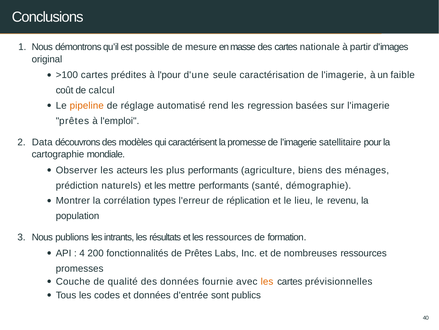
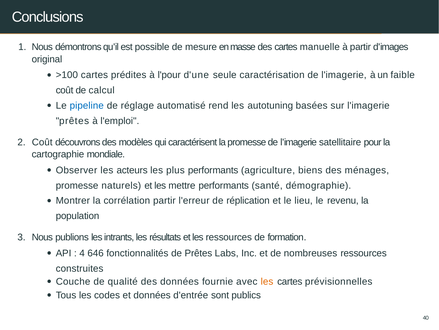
nationale: nationale -> manuelle (320, 47)
pipeline colour: orange -> blue (87, 106)
regression: regression -> autotuning (270, 106)
Data: Data -> Coût (42, 142)
prédiction: prédiction -> promesse (77, 185)
corrélation types: types -> partir (164, 201)
200: 200 -> 646 (96, 253)
promesses: promesses -> construites (80, 268)
